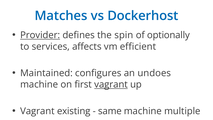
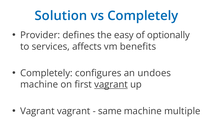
Matches: Matches -> Solution (61, 16)
vs Dockerhost: Dockerhost -> Completely (143, 16)
Provider underline: present -> none (40, 35)
spin: spin -> easy (124, 35)
efficient: efficient -> benefits (138, 46)
Maintained: Maintained -> Completely (46, 73)
Vagrant existing: existing -> vagrant (74, 111)
